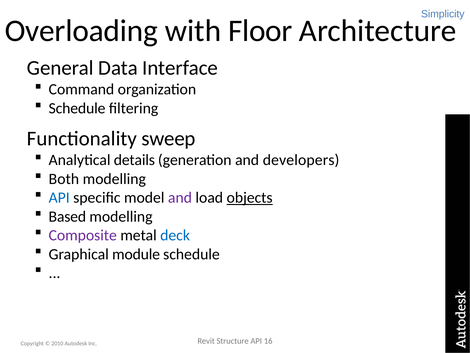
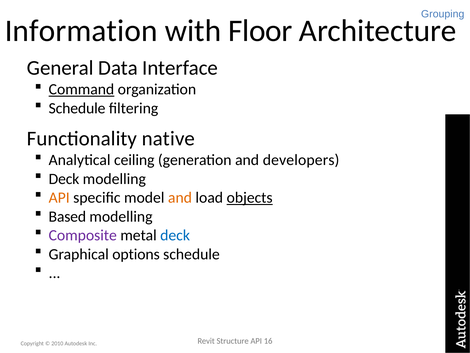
Simplicity: Simplicity -> Grouping (443, 14)
Overloading: Overloading -> Information (81, 31)
Command underline: none -> present (81, 89)
sweep: sweep -> native (168, 138)
details: details -> ceiling (134, 160)
Both: Both -> Deck (64, 179)
API colour: blue -> orange (59, 197)
and colour: purple -> orange (180, 197)
module: module -> options (136, 254)
